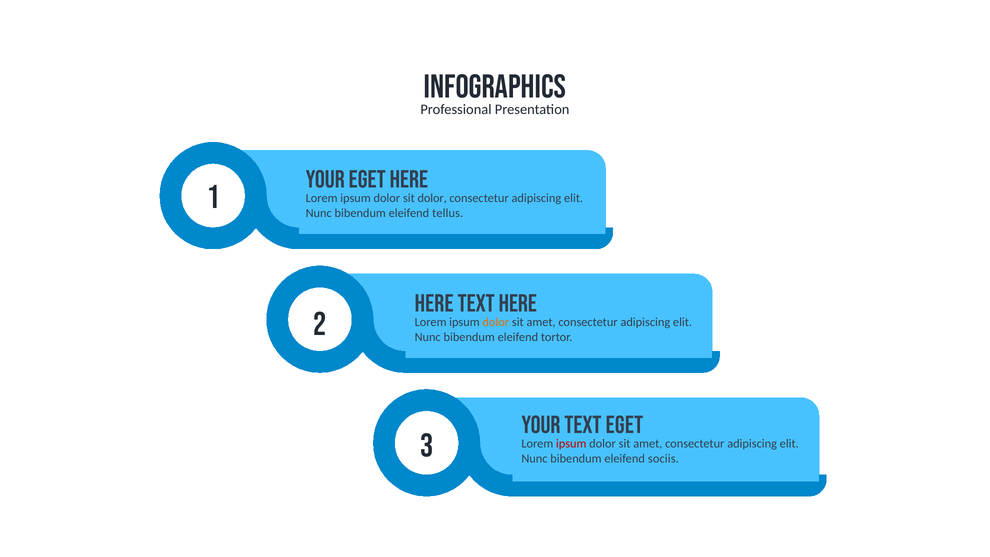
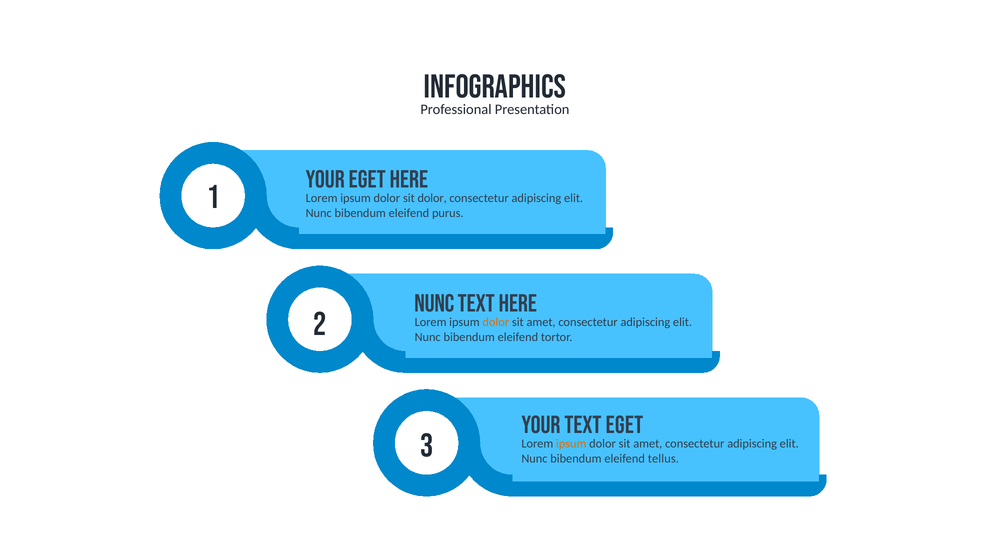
tellus: tellus -> purus (448, 213)
Here: Here -> Nunc (434, 304)
ipsum colour: red -> orange (571, 444)
sociis: sociis -> tellus (663, 459)
